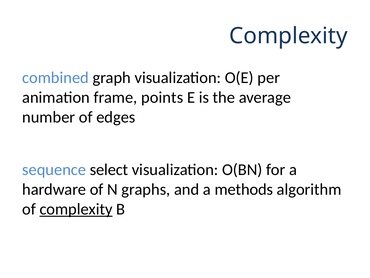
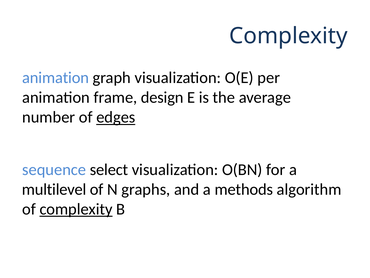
combined: combined -> animation (56, 78)
points: points -> design (162, 97)
edges underline: none -> present (116, 117)
hardware: hardware -> multilevel (54, 189)
